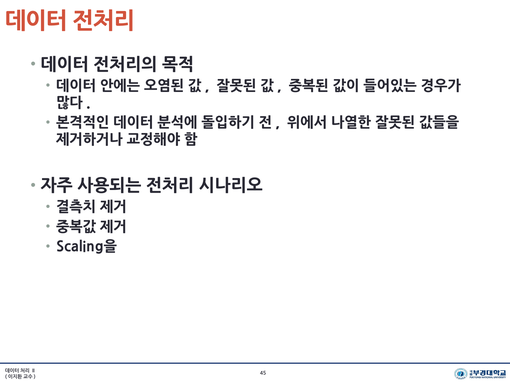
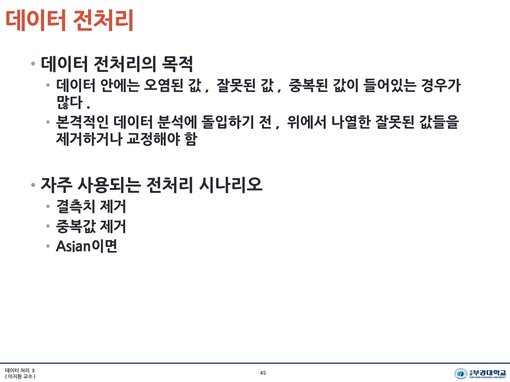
Scaling을: Scaling을 -> Asian이면 (87, 247)
